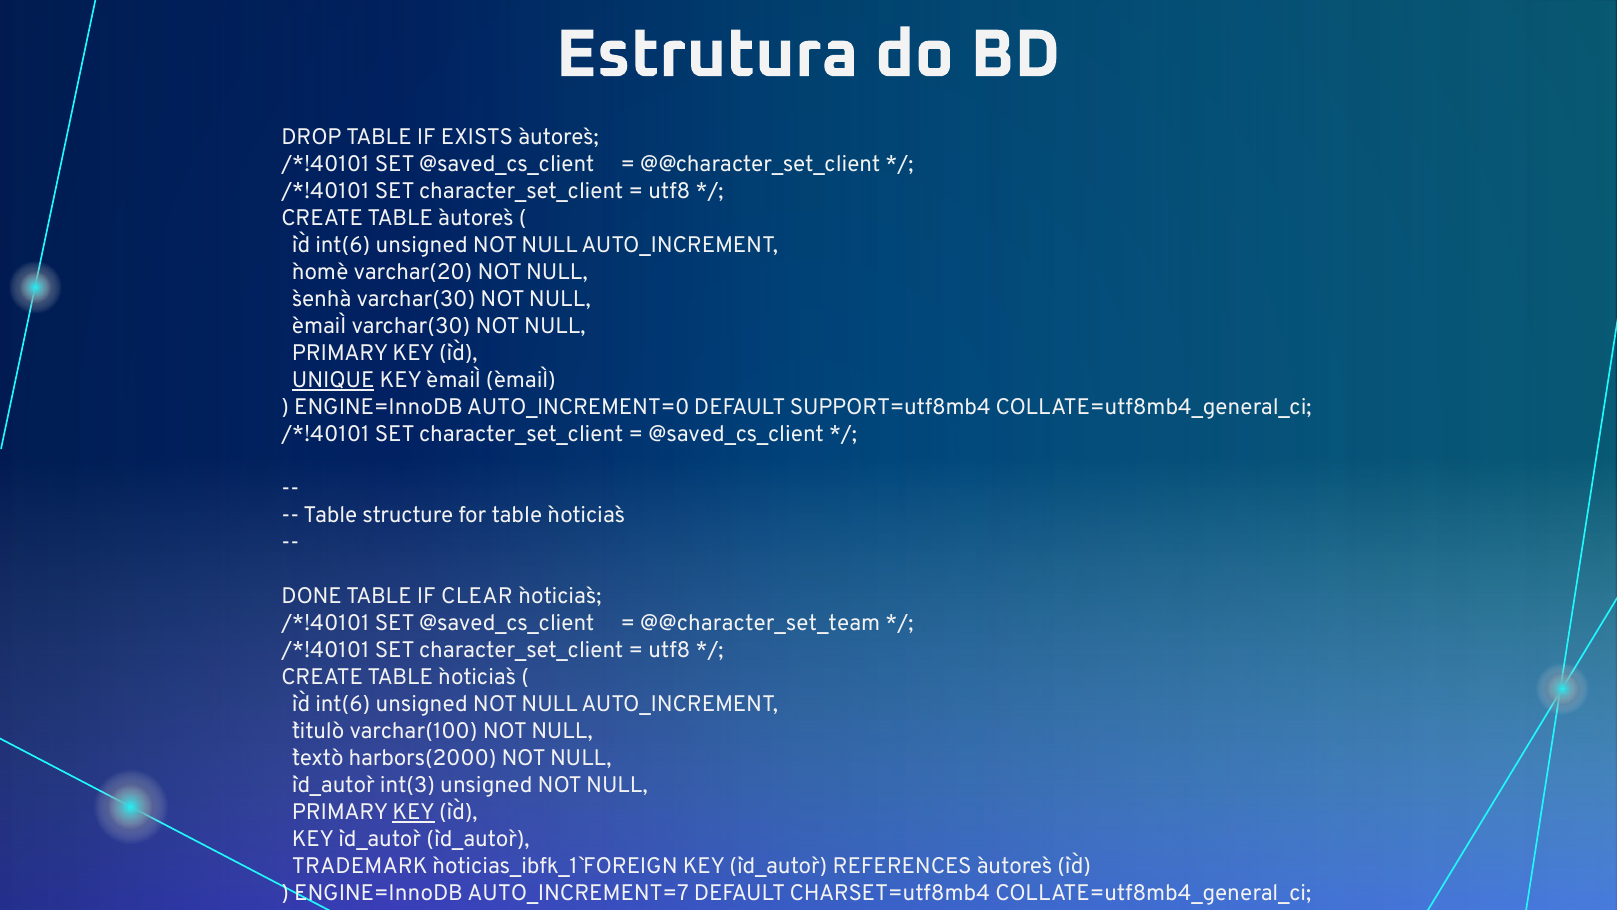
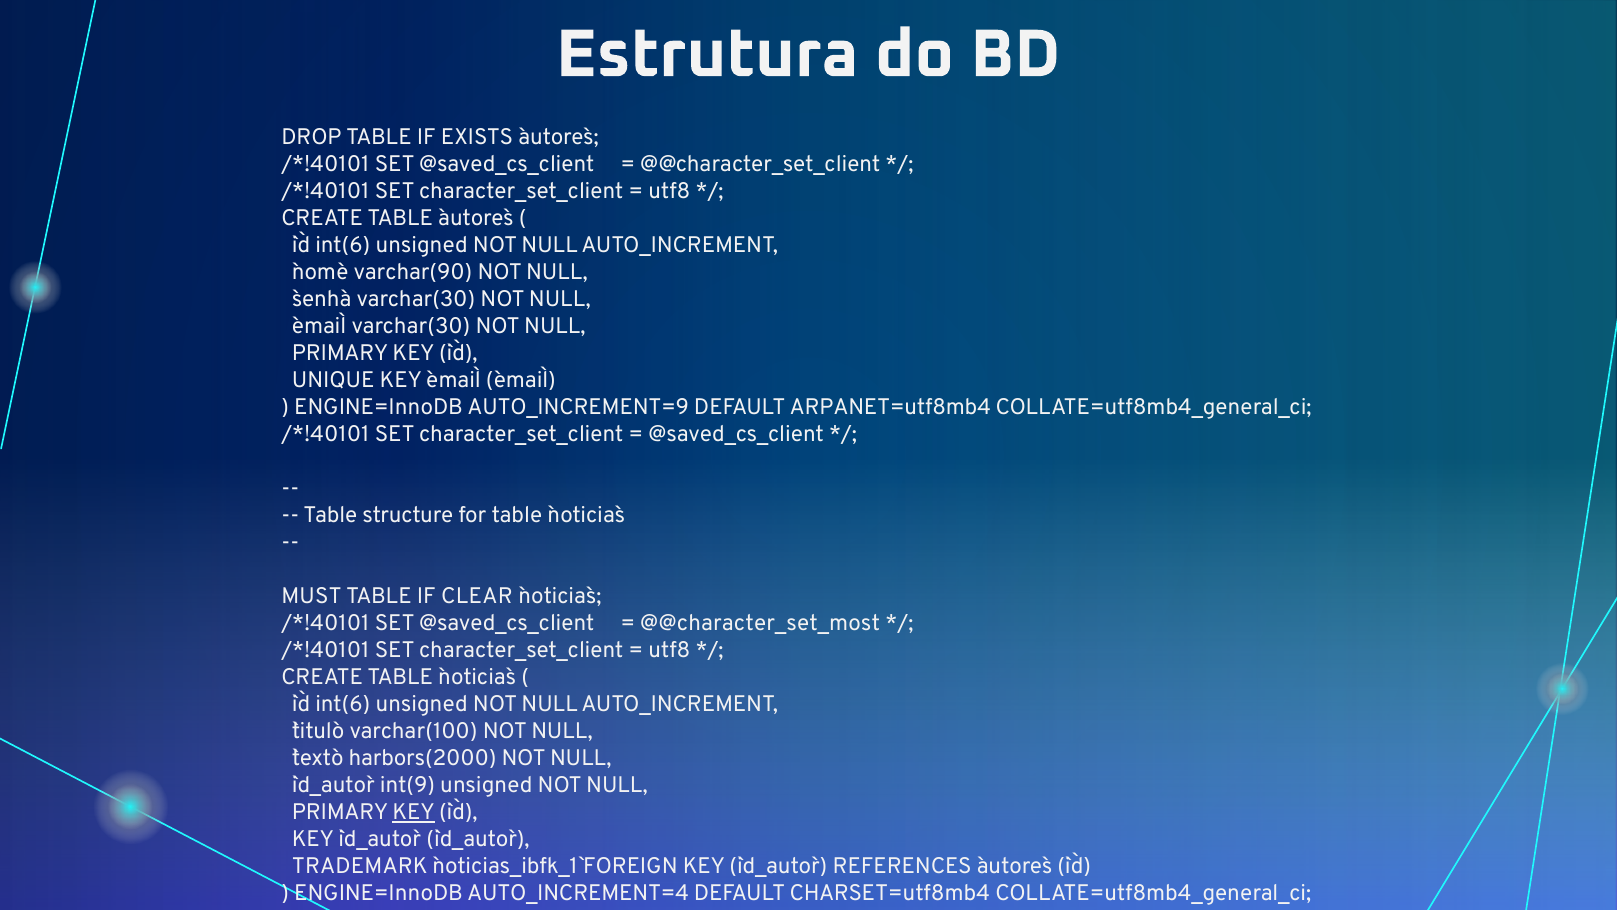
varchar(20: varchar(20 -> varchar(90 (413, 272)
UNIQUE underline: present -> none (333, 380)
AUTO_INCREMENT=0: AUTO_INCREMENT=0 -> AUTO_INCREMENT=9 (578, 407)
SUPPORT=utf8mb4: SUPPORT=utf8mb4 -> ARPANET=utf8mb4 (890, 407)
DONE: DONE -> MUST (311, 596)
@@character_set_team: @@character_set_team -> @@character_set_most (760, 623)
int(3: int(3 -> int(9 (407, 785)
AUTO_INCREMENT=7: AUTO_INCREMENT=7 -> AUTO_INCREMENT=4 (578, 893)
